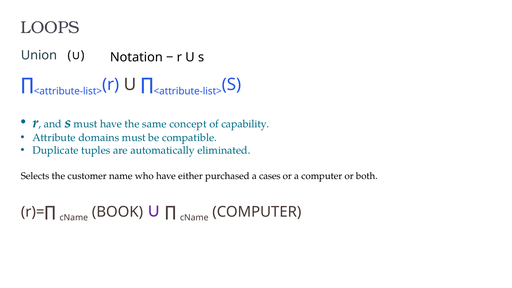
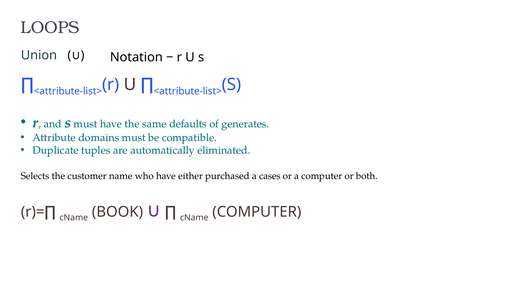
concept: concept -> defaults (188, 124)
capability: capability -> generates (245, 124)
